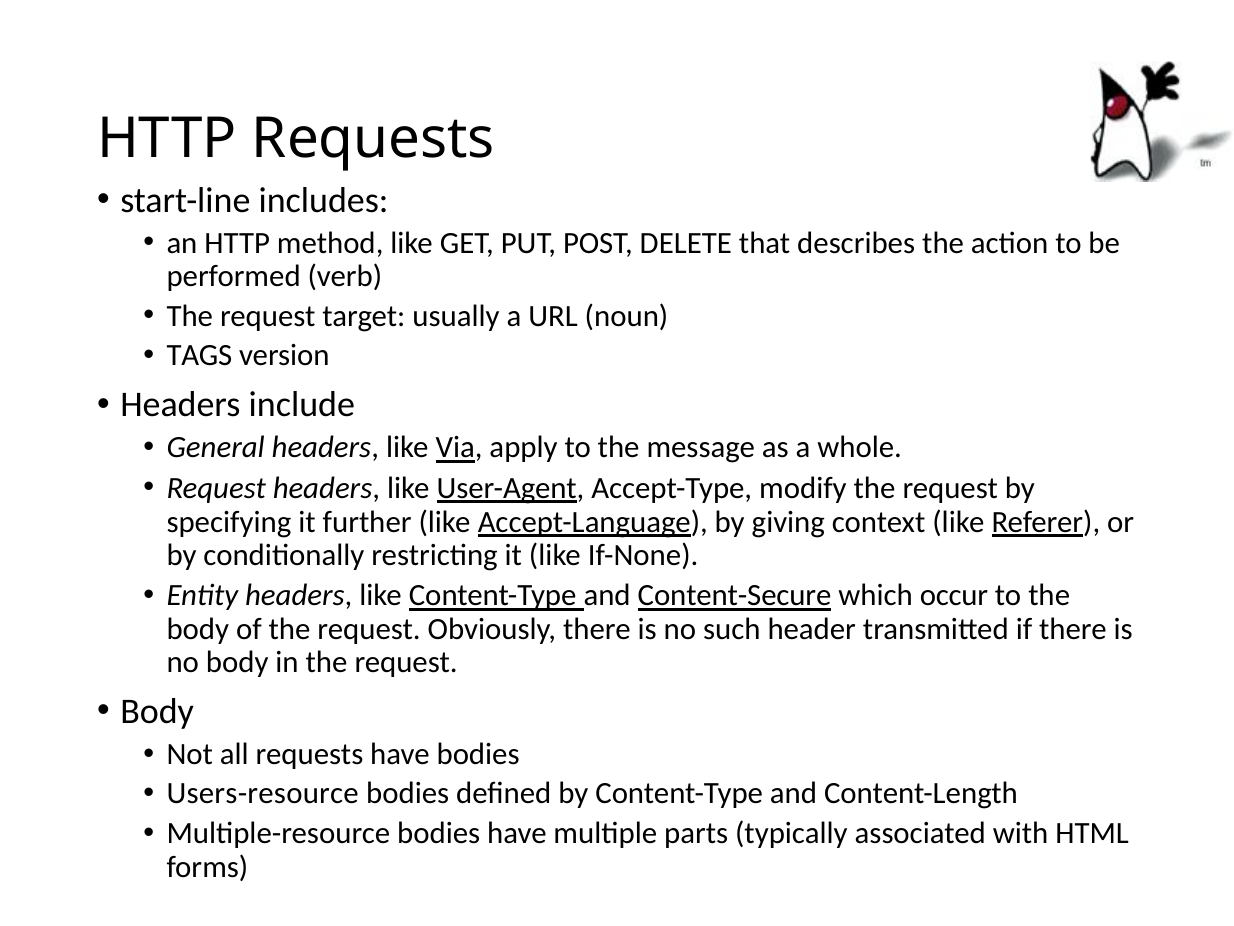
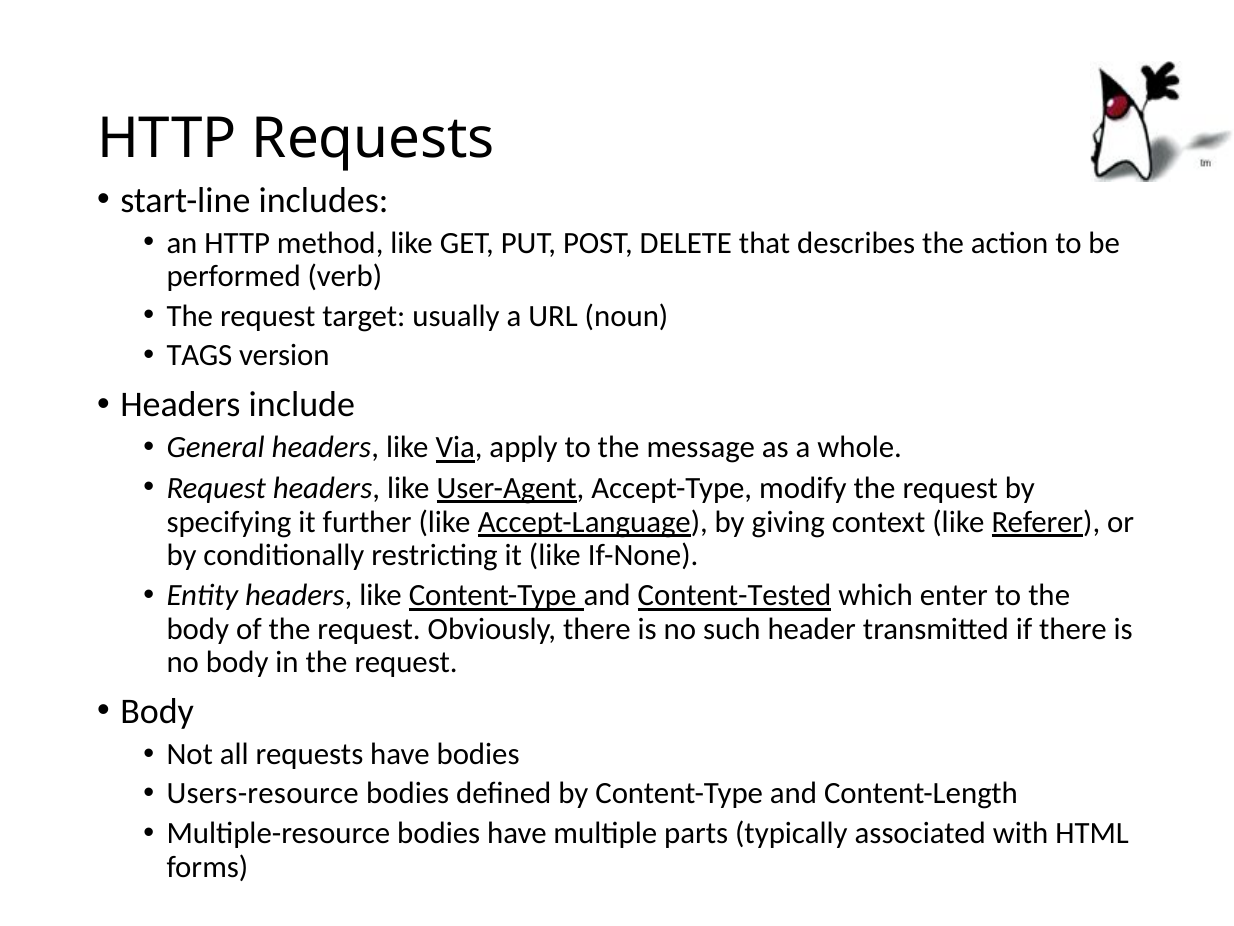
Content-Secure: Content-Secure -> Content-Tested (735, 595)
occur: occur -> enter (954, 595)
